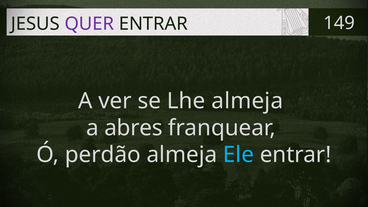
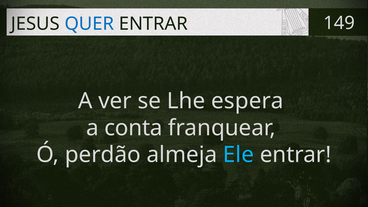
QUER colour: purple -> blue (89, 24)
Lhe almeja: almeja -> espera (247, 101)
abres: abres -> conta (133, 128)
